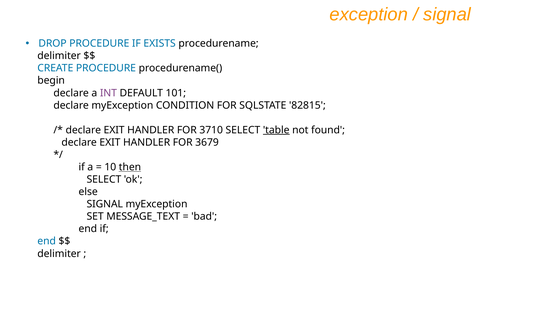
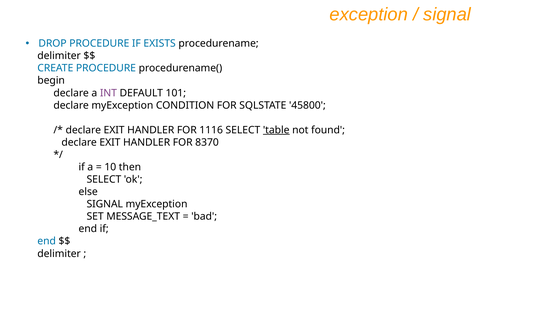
82815: 82815 -> 45800 (307, 105)
3710: 3710 -> 1116 (211, 130)
3679: 3679 -> 8370 (207, 142)
then underline: present -> none (130, 167)
